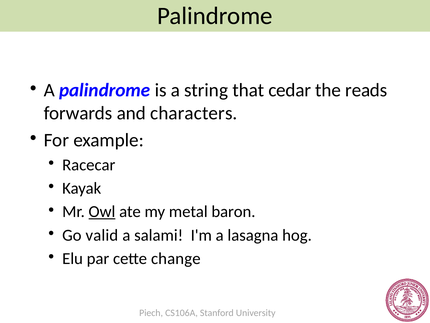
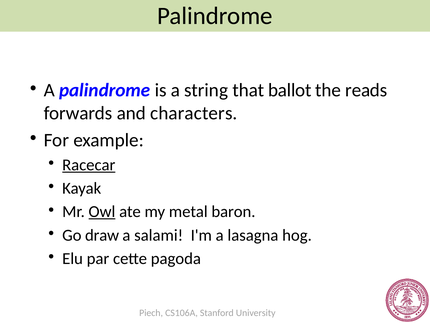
cedar: cedar -> ballot (290, 90)
Racecar underline: none -> present (89, 165)
valid: valid -> draw (102, 235)
change: change -> pagoda (176, 258)
